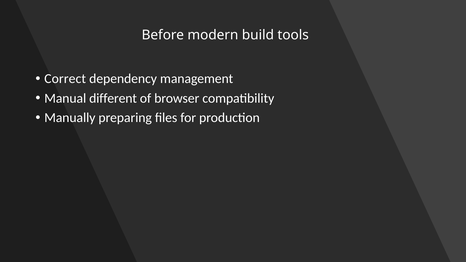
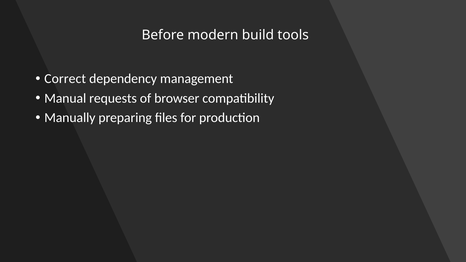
different: different -> requests (113, 98)
